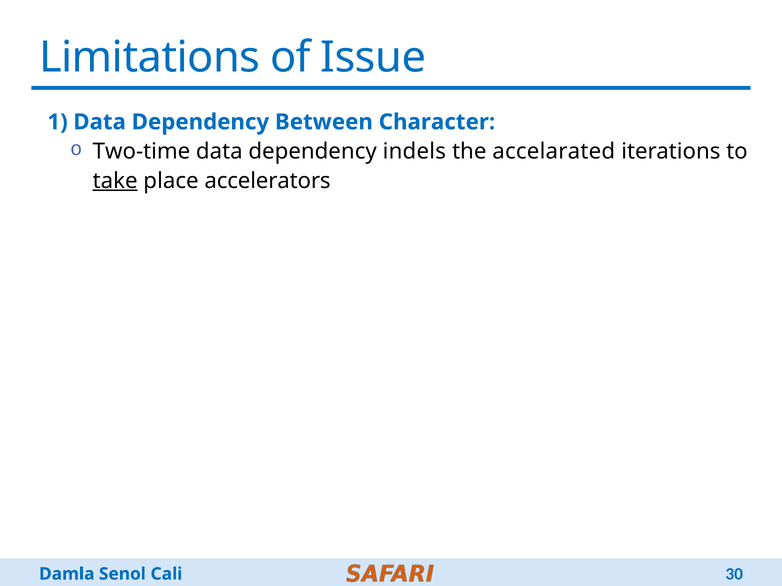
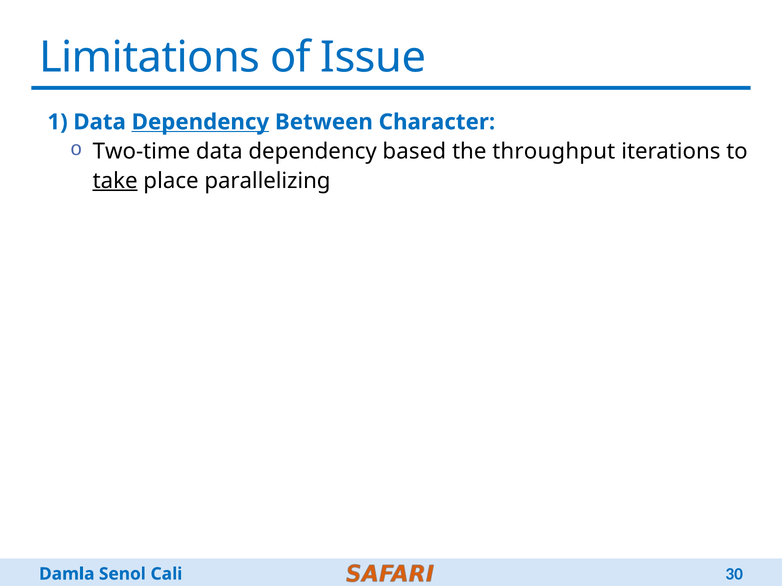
Dependency underline: none -> present (200, 122)
indels: indels -> based (414, 151)
accelarated: accelarated -> throughput (554, 151)
accelerators: accelerators -> parallelizing (267, 181)
